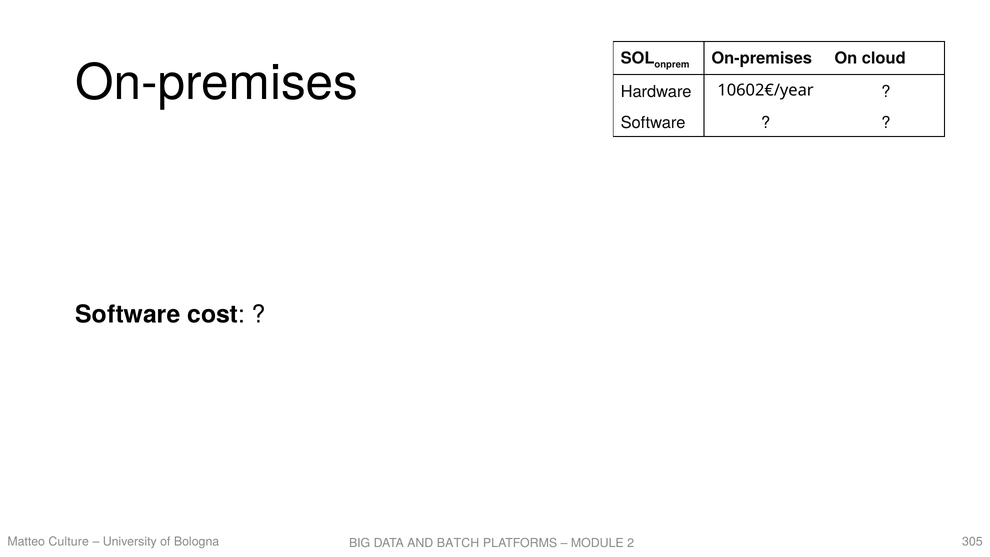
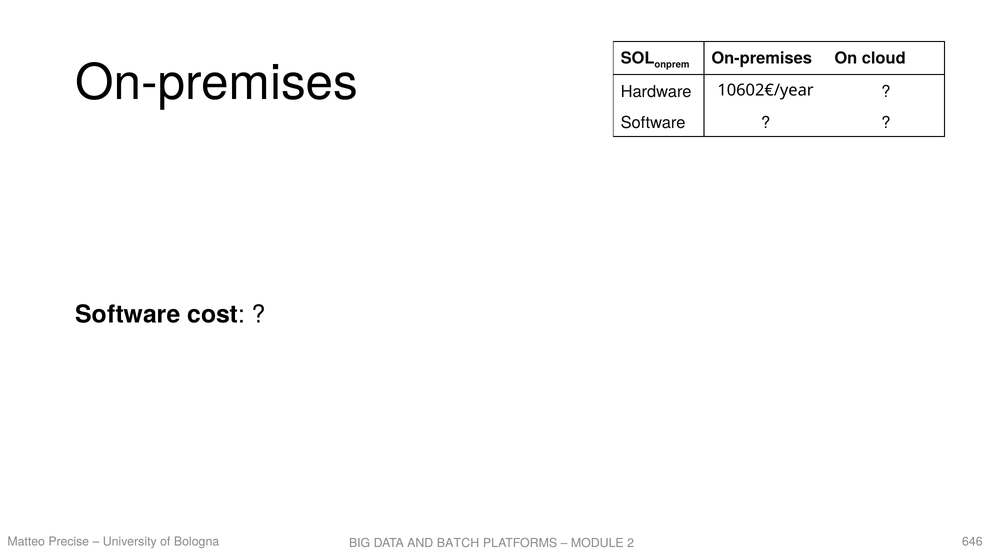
Culture: Culture -> Precise (69, 541)
305: 305 -> 646 (972, 541)
